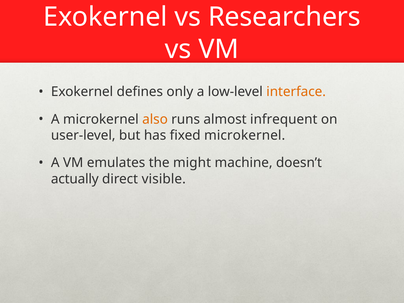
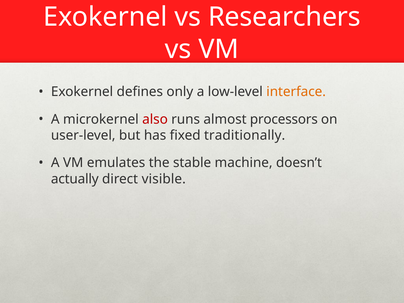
also colour: orange -> red (155, 119)
infrequent: infrequent -> processors (284, 119)
fixed microkernel: microkernel -> traditionally (245, 135)
might: might -> stable (192, 163)
